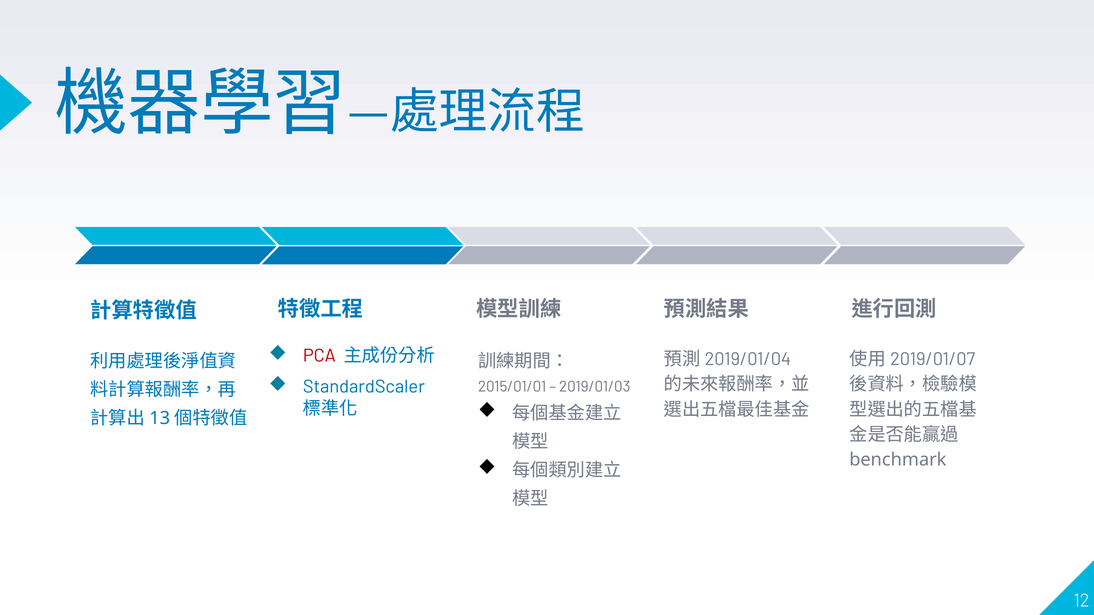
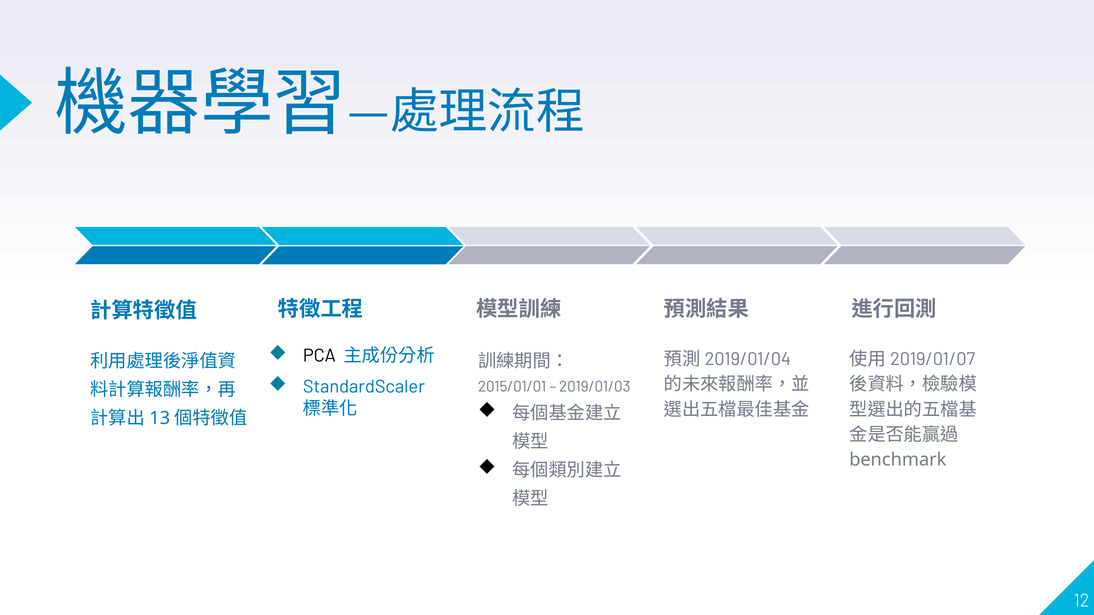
PCA colour: red -> black (319, 356)
